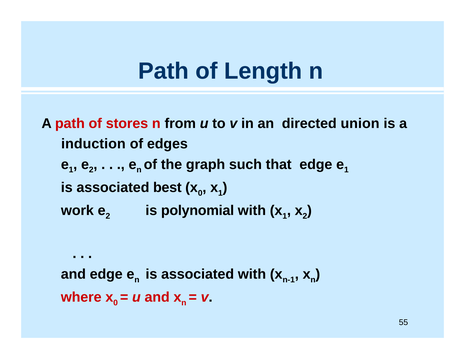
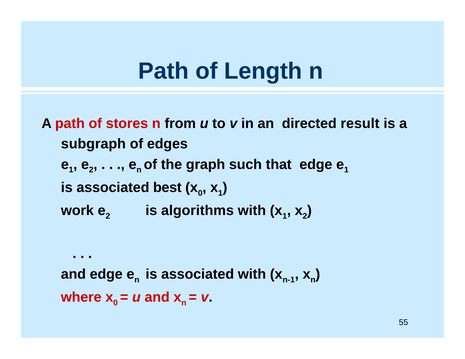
union: union -> result (360, 124)
induction: induction -> subgraph (93, 144)
polynomial: polynomial -> algorithms (197, 211)
